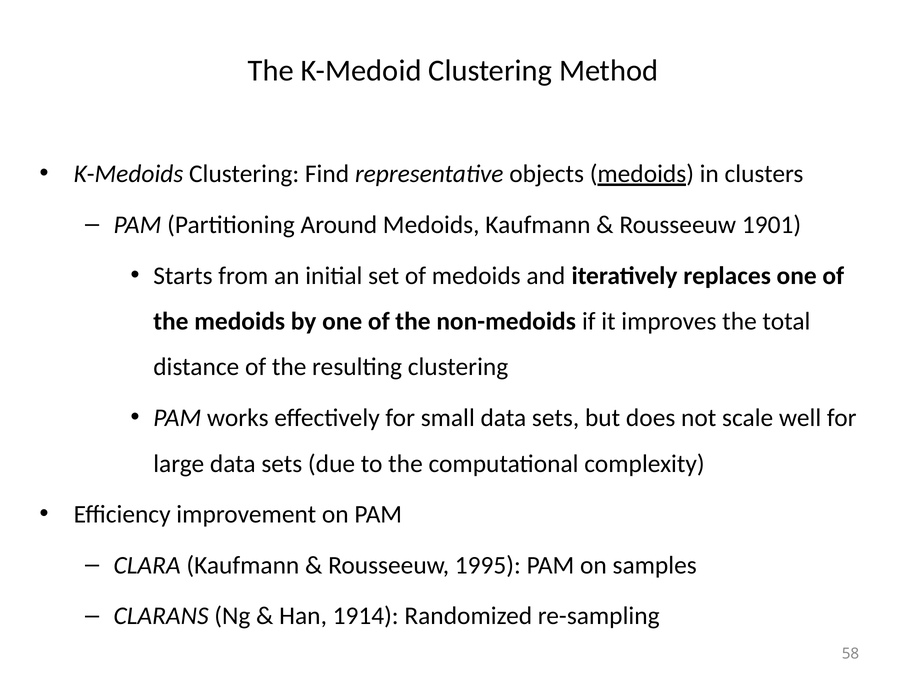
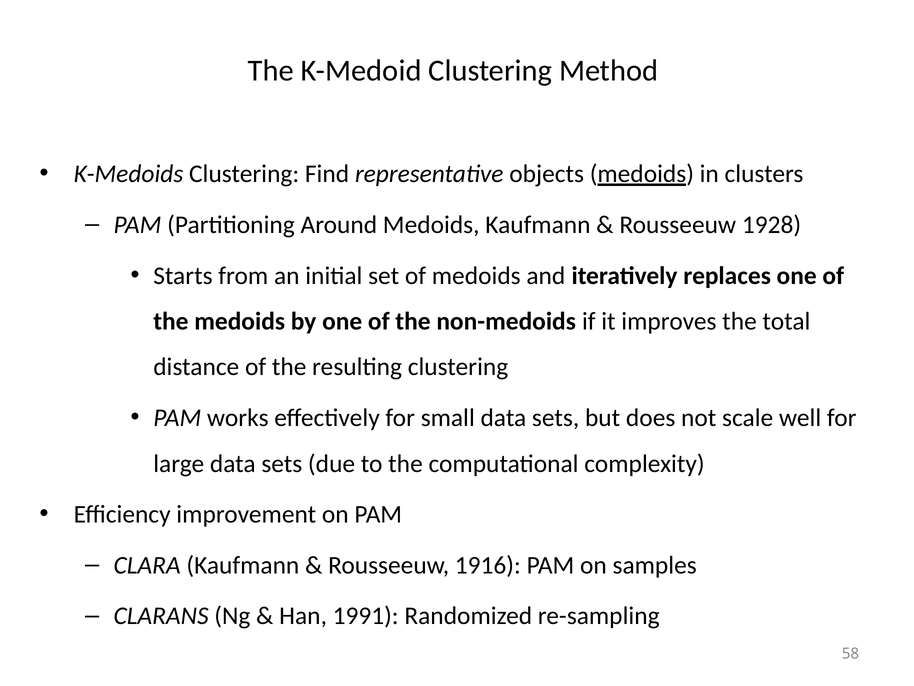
1901: 1901 -> 1928 (772, 225)
1995: 1995 -> 1916 (488, 565)
1914: 1914 -> 1991 (366, 616)
